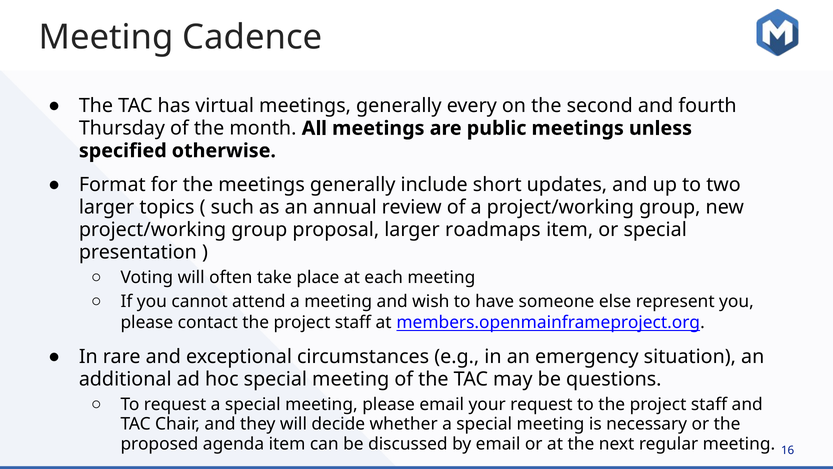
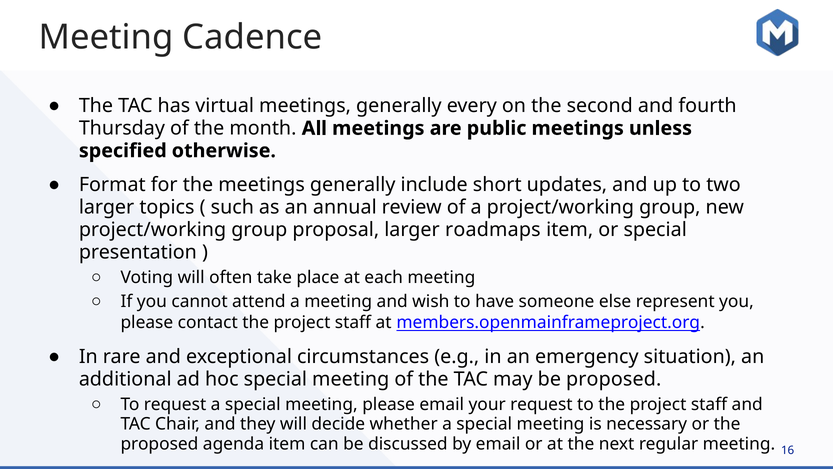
be questions: questions -> proposed (614, 379)
